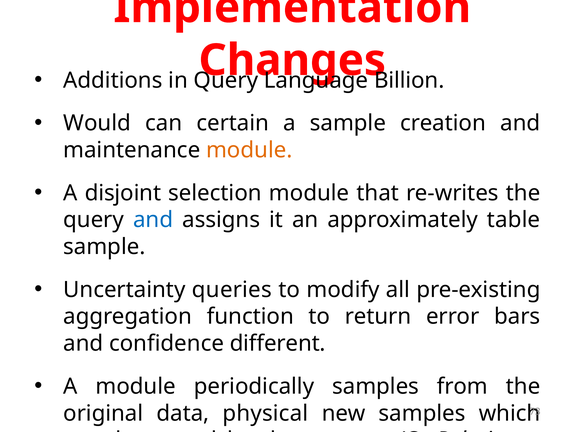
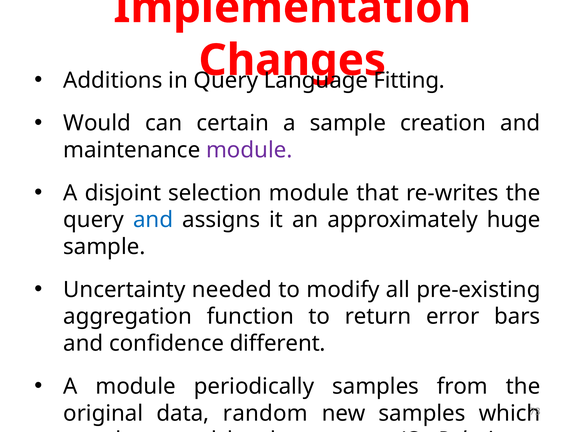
Billion: Billion -> Fitting (409, 80)
module colour: orange -> purple (249, 150)
table: table -> huge (514, 220)
queries: queries -> needed (232, 289)
physical: physical -> random (265, 413)
